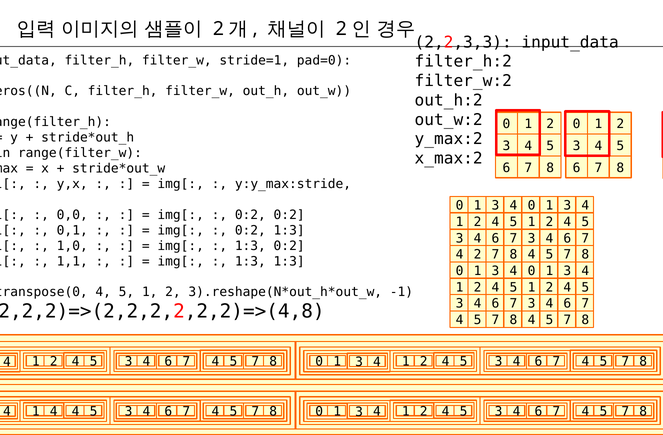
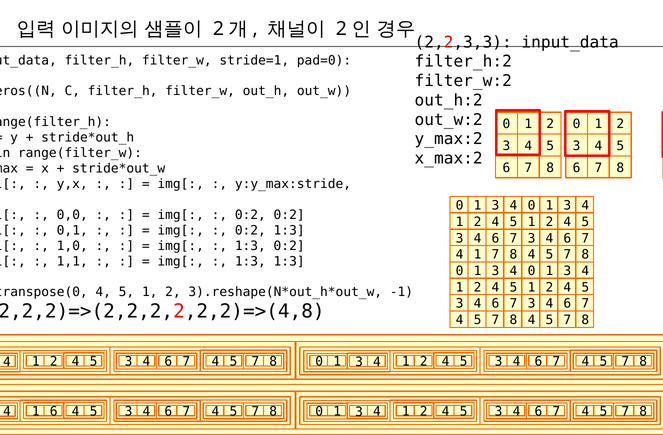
2: 2 -> 1 (478, 255)
1 4: 4 -> 6 (54, 412)
